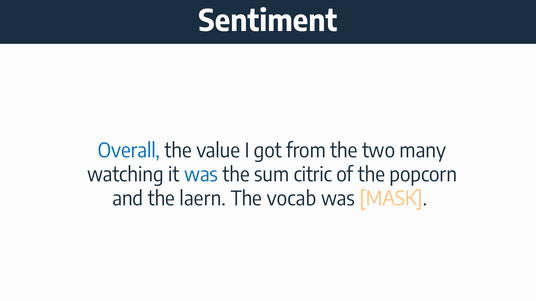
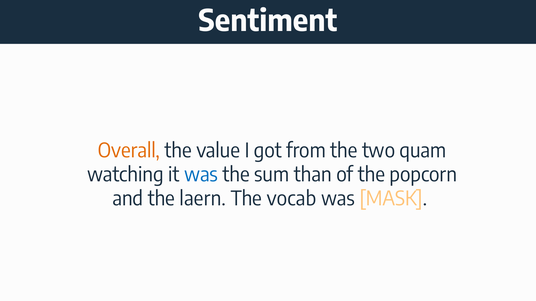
Overall colour: blue -> orange (129, 151)
many: many -> quam (423, 151)
citric: citric -> than (313, 175)
